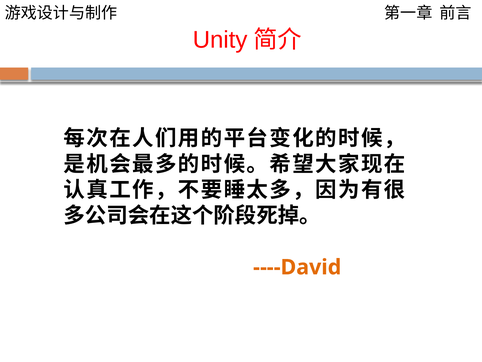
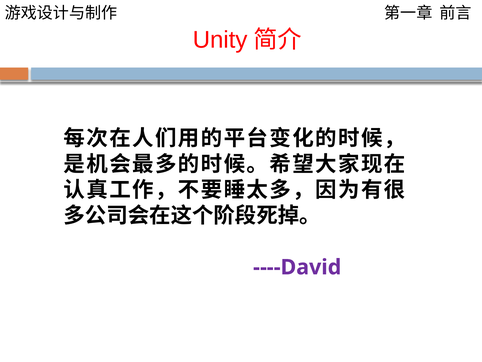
----David colour: orange -> purple (297, 267)
